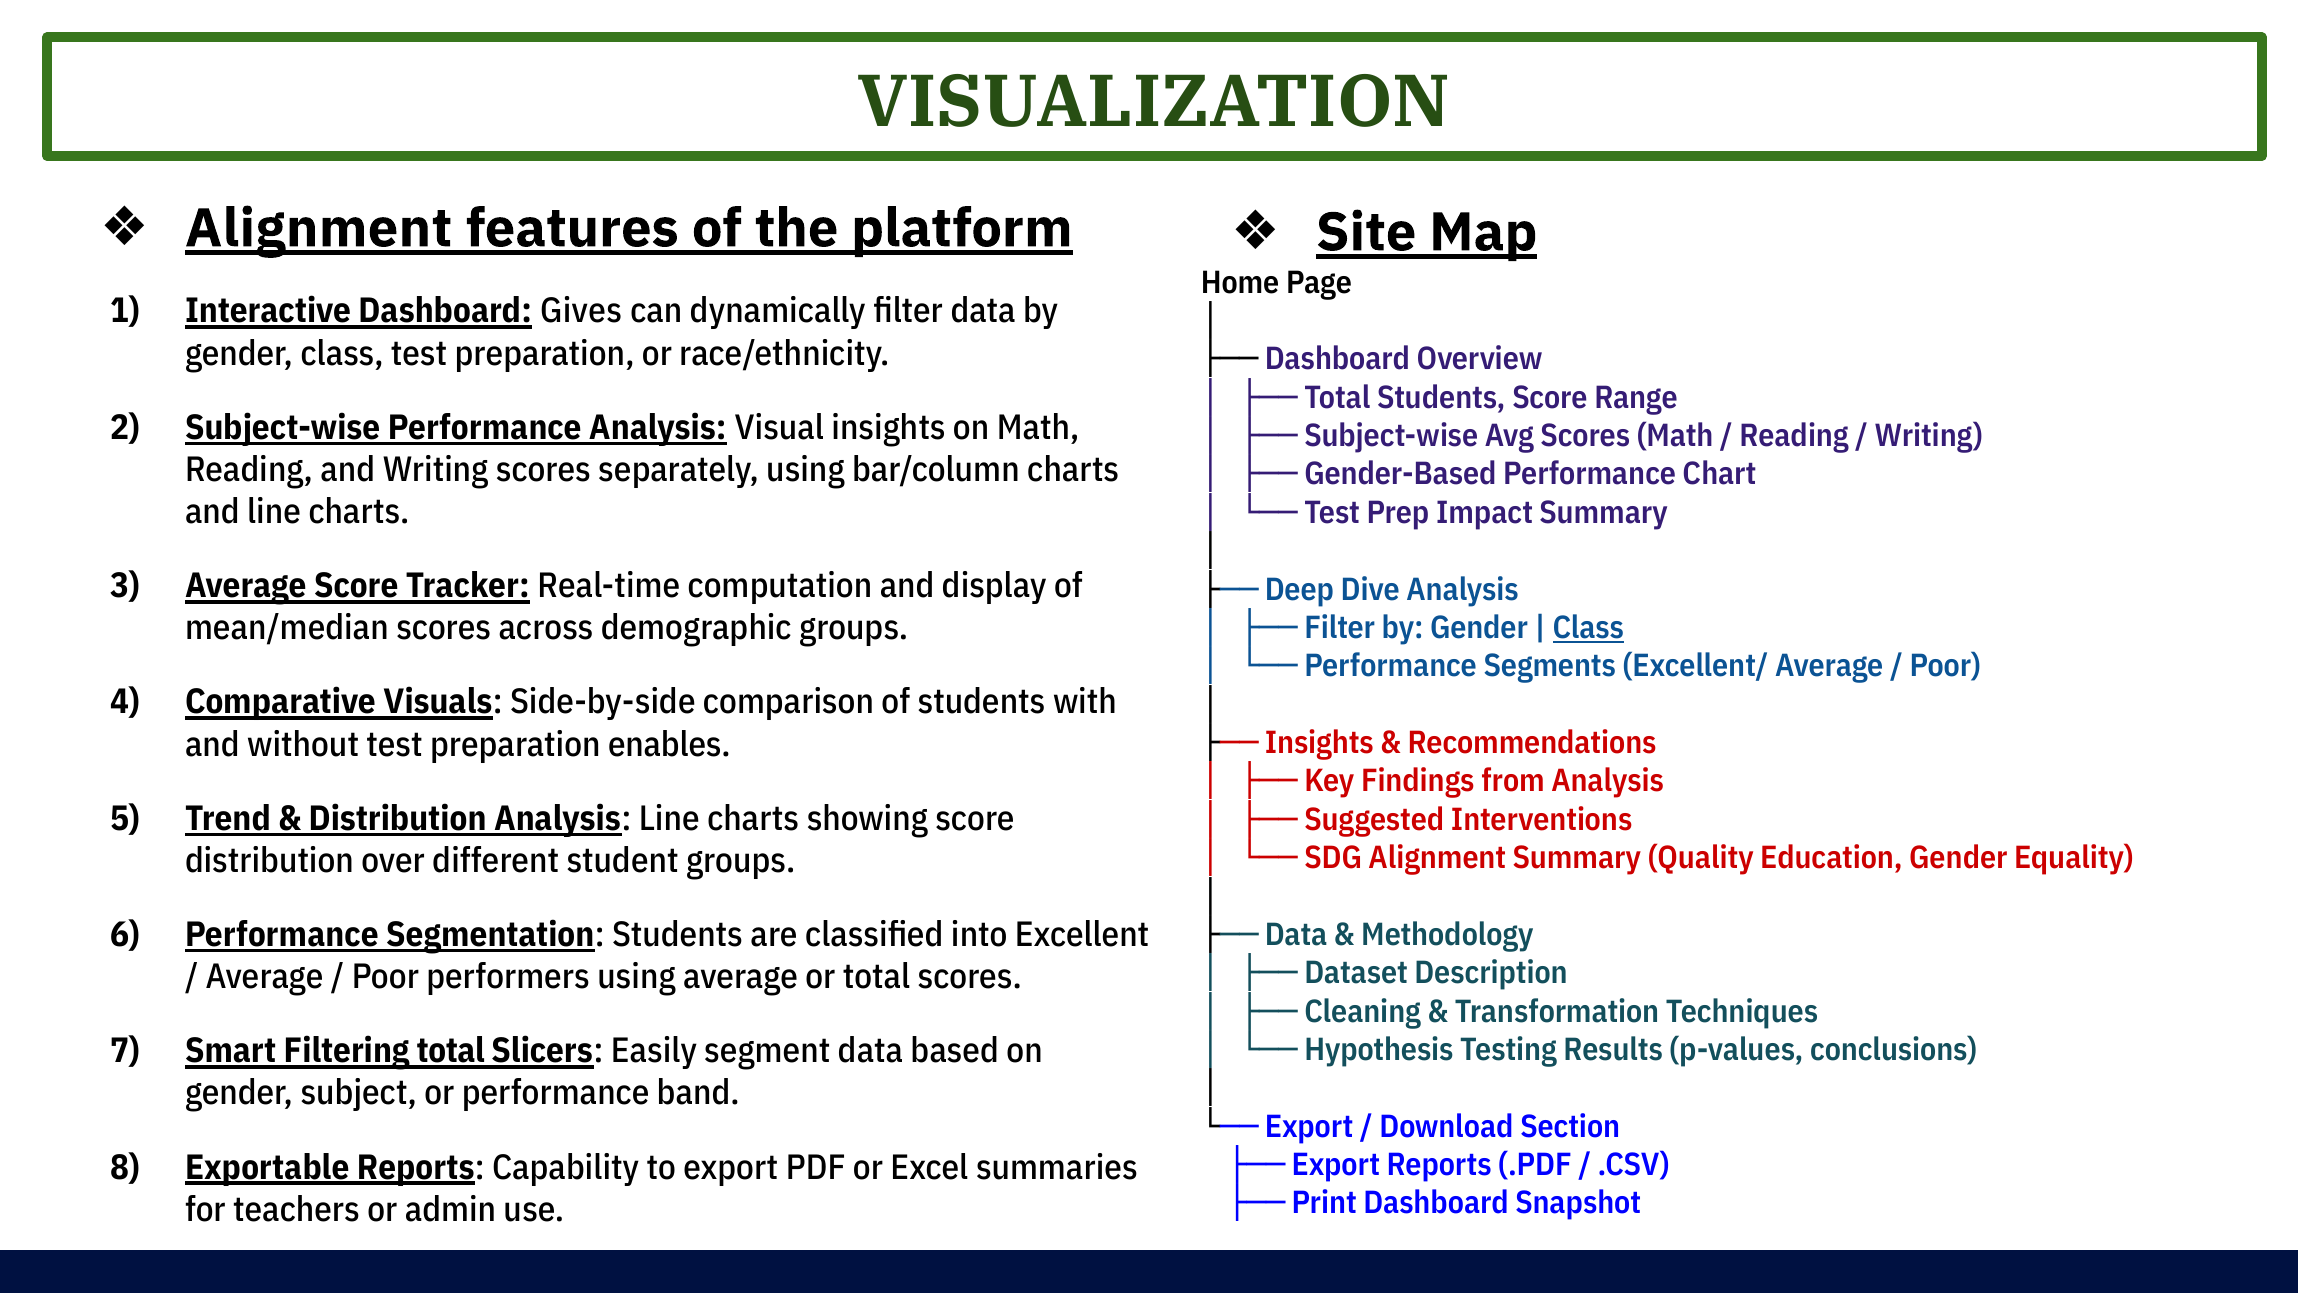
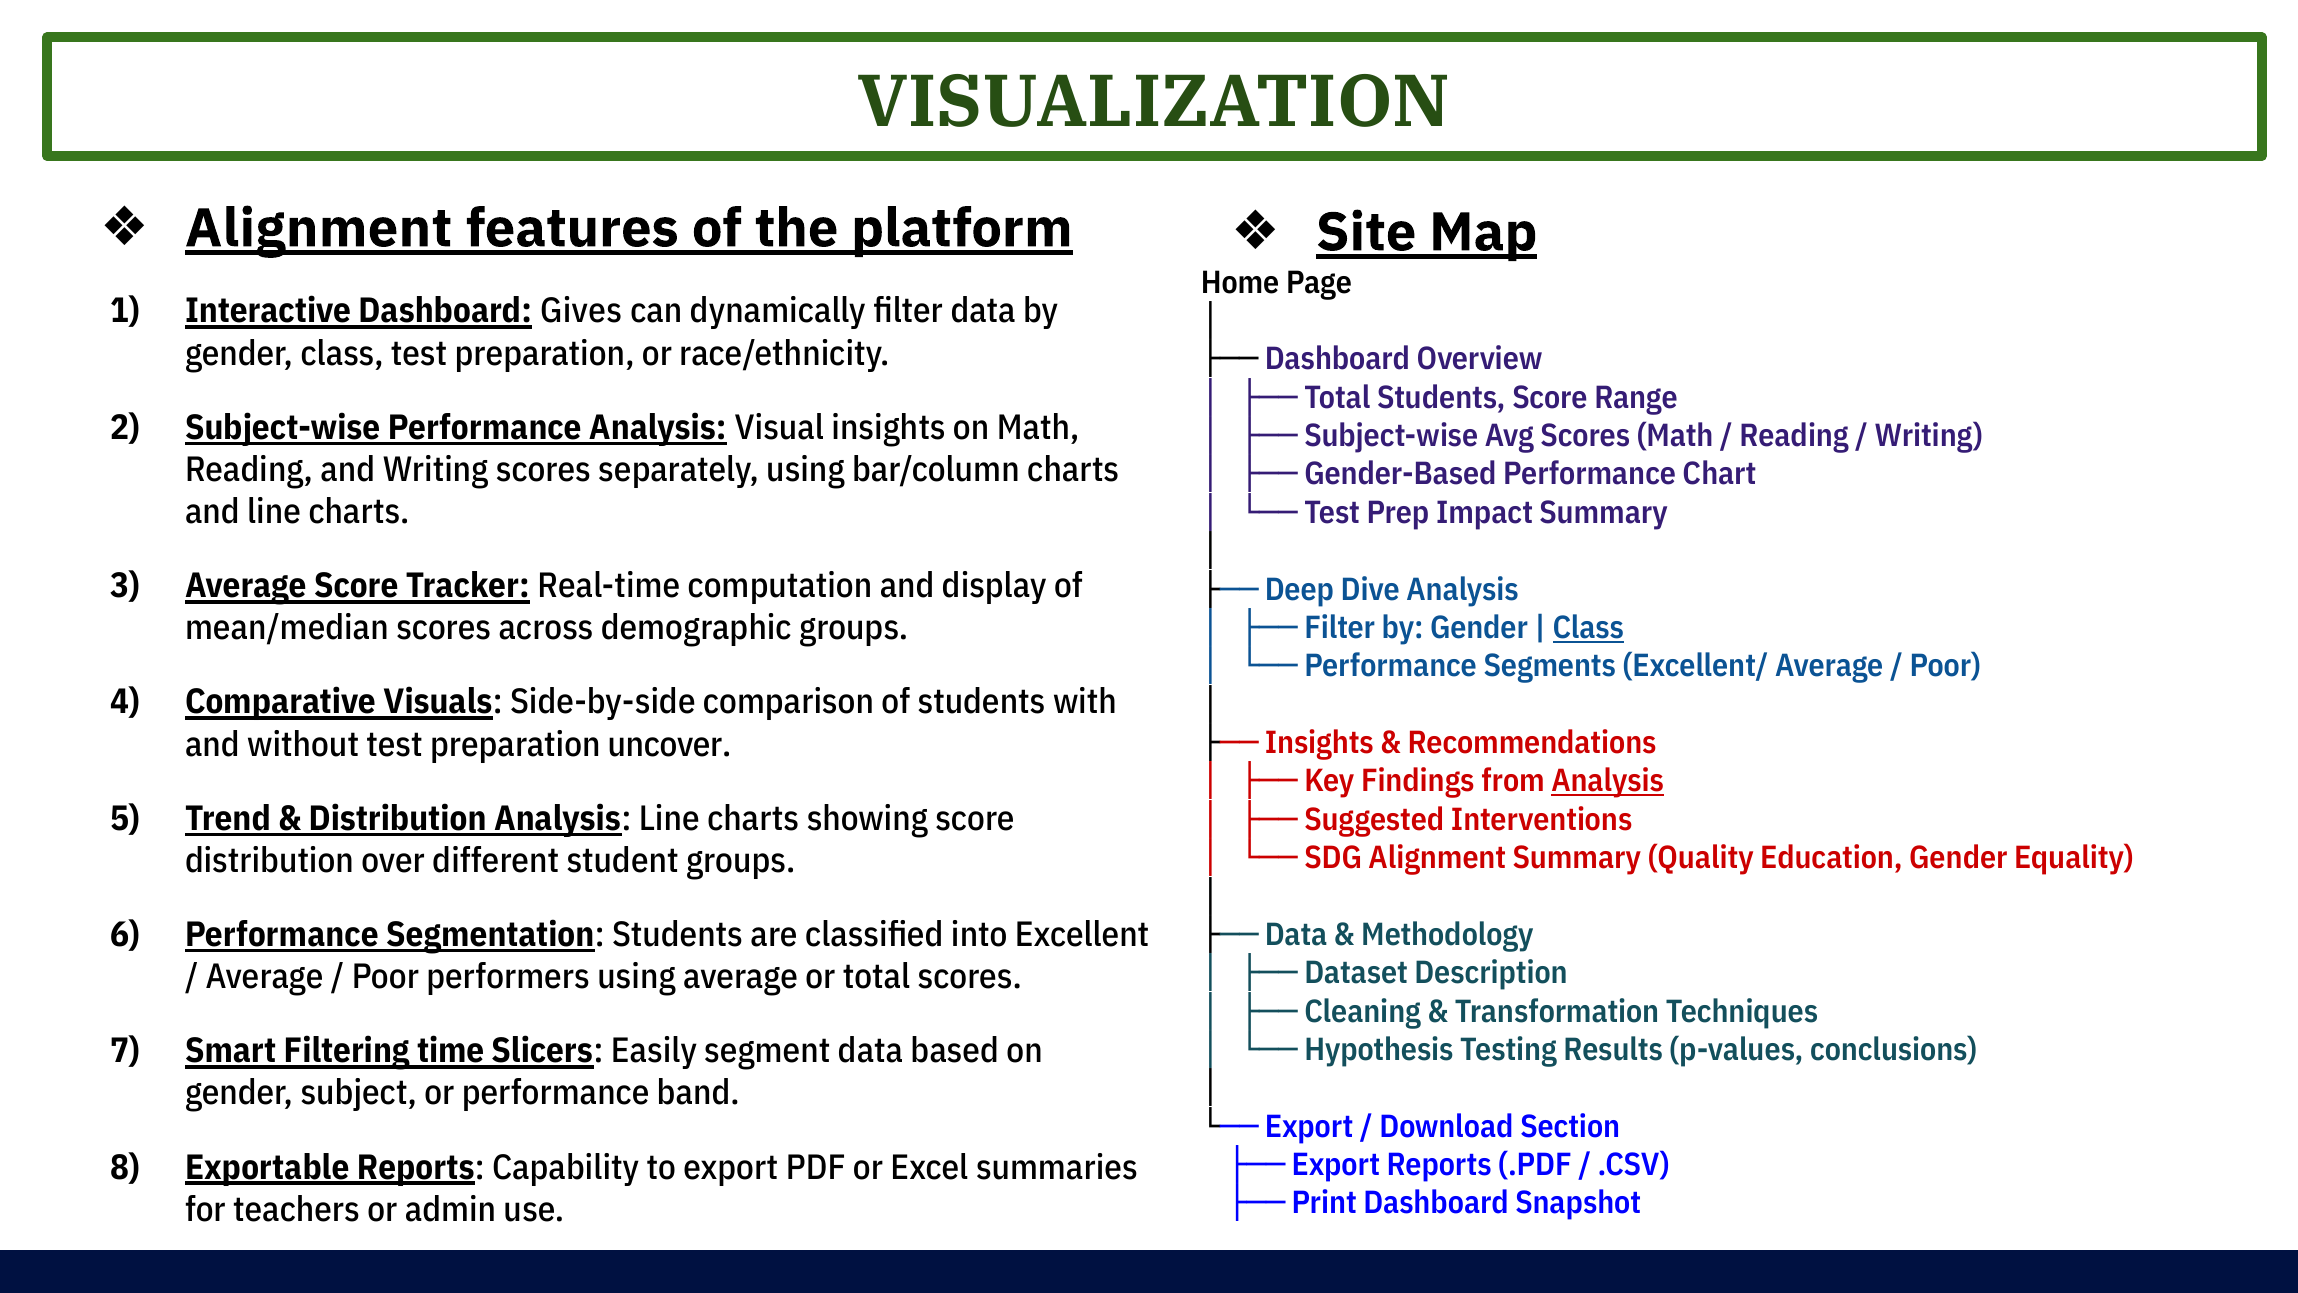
enables: enables -> uncover (669, 744)
Analysis underline: none -> present (1608, 781)
Filtering total: total -> time (451, 1051)
